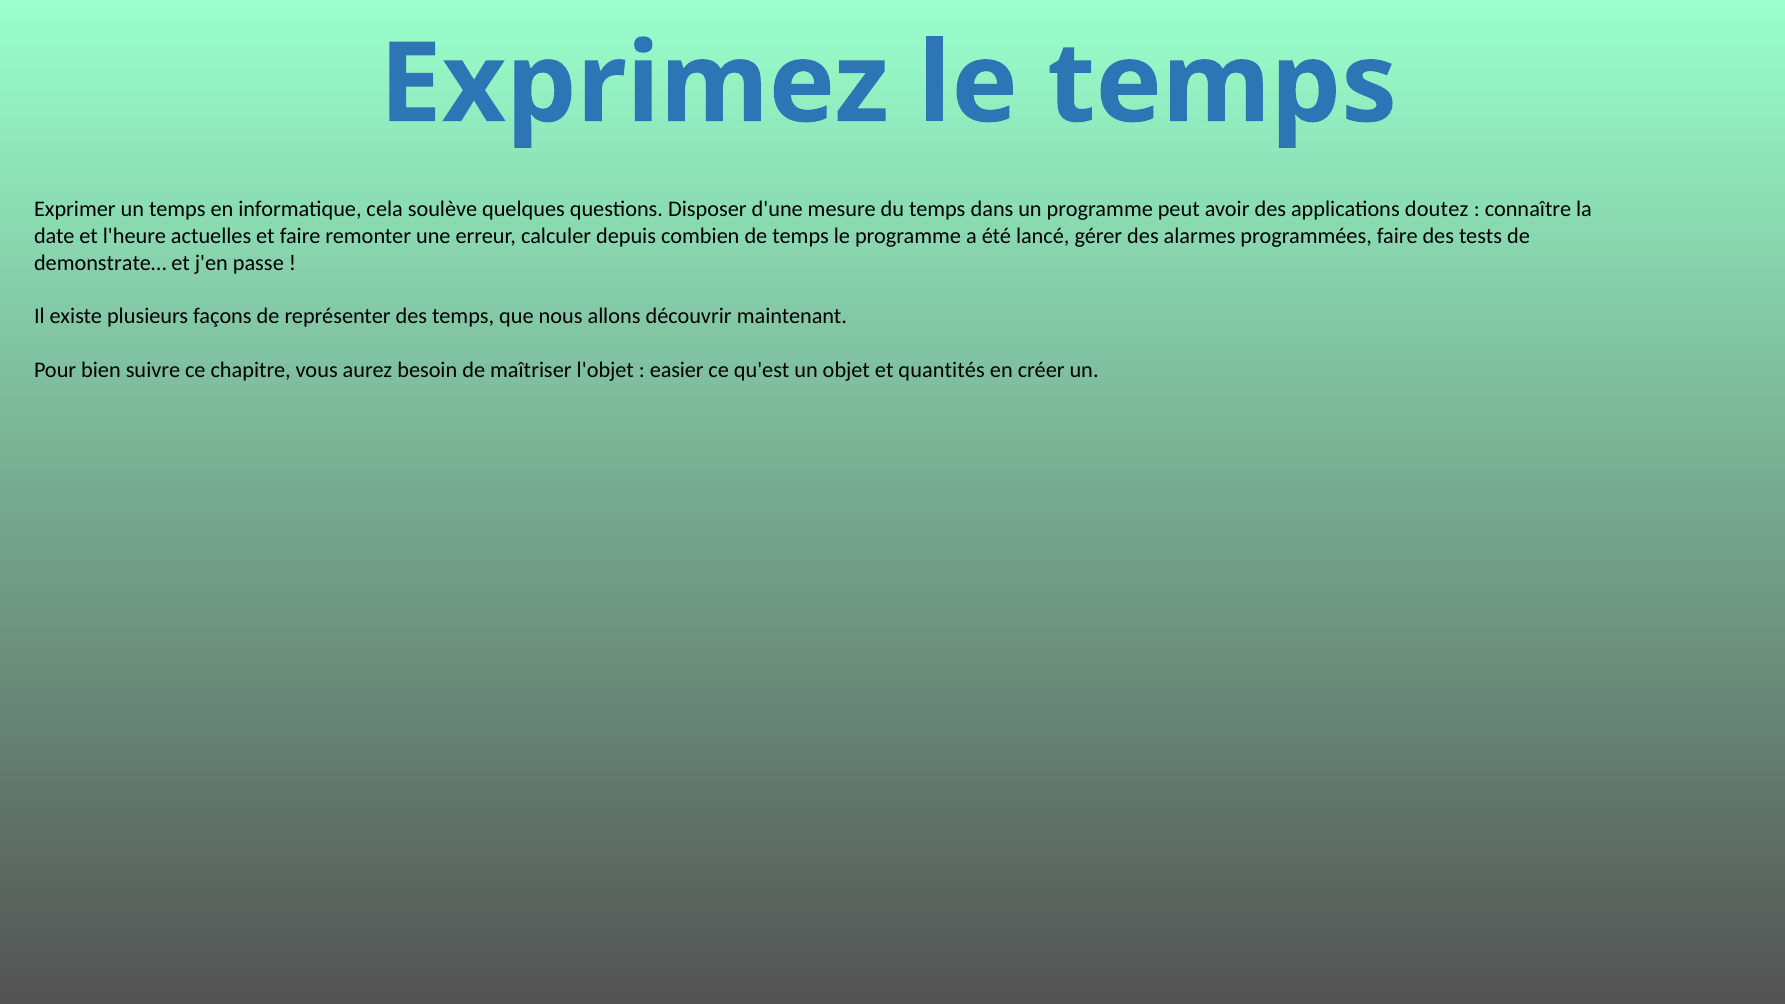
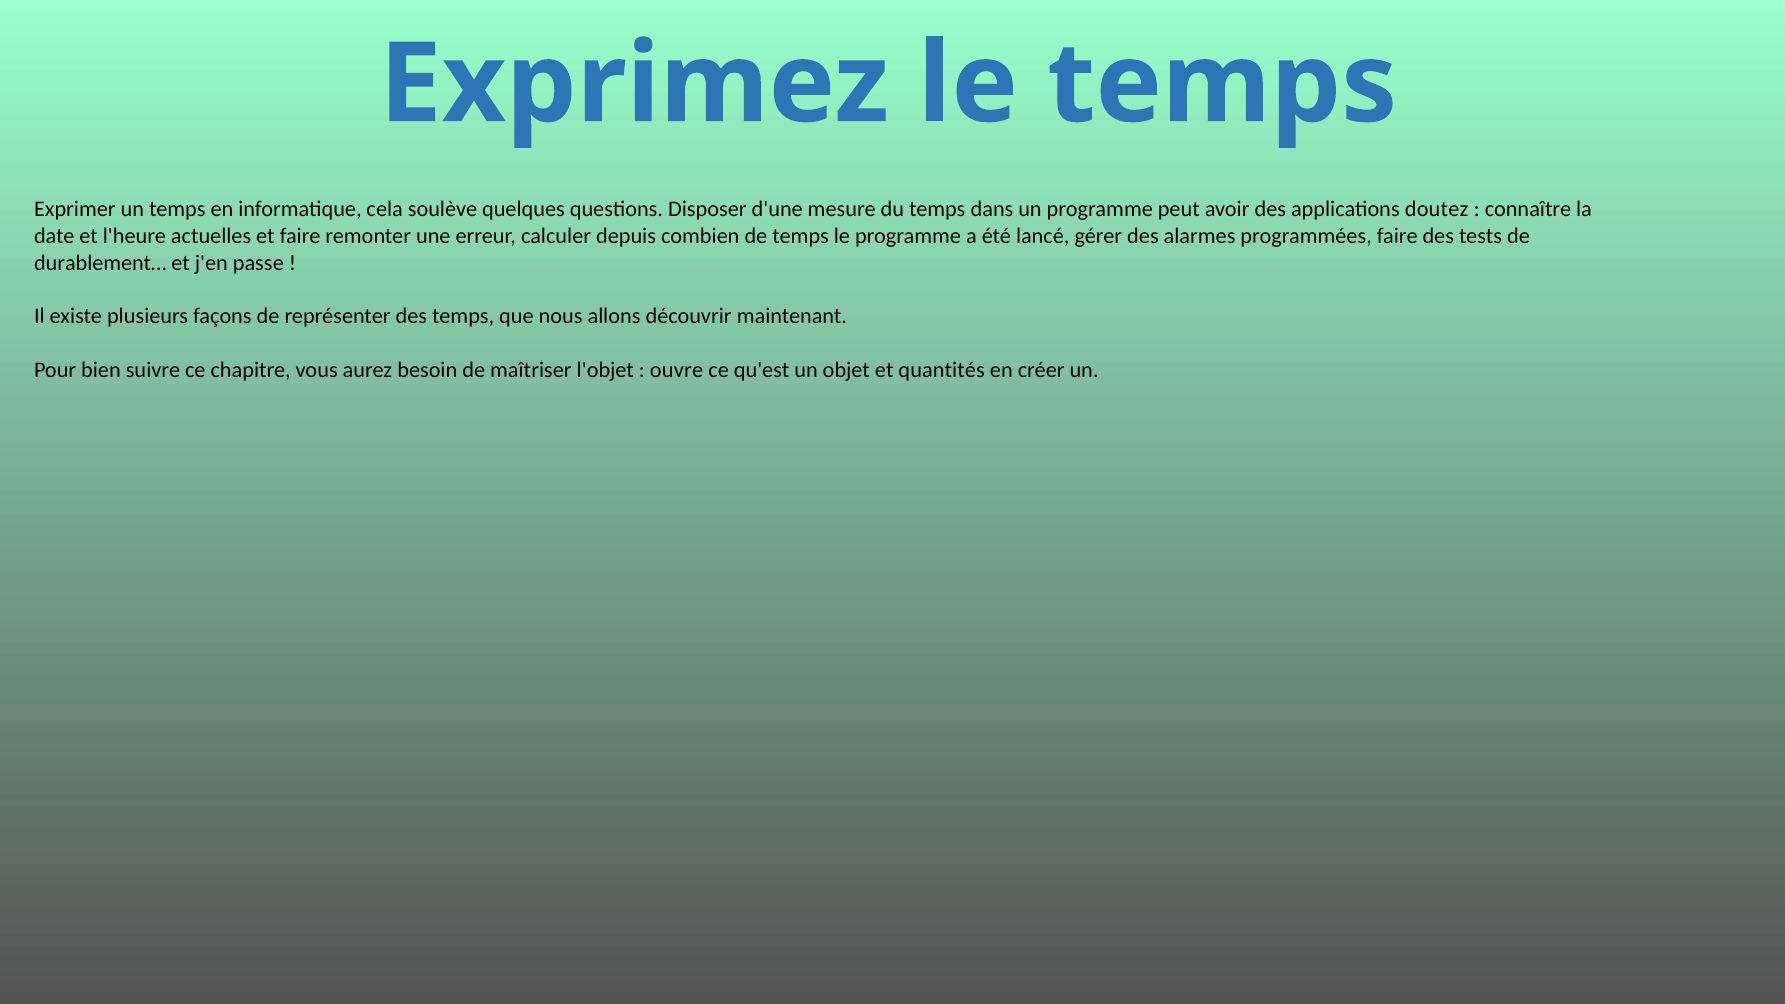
demonstrate…: demonstrate… -> durablement… (100, 263)
easier: easier -> ouvre (677, 370)
